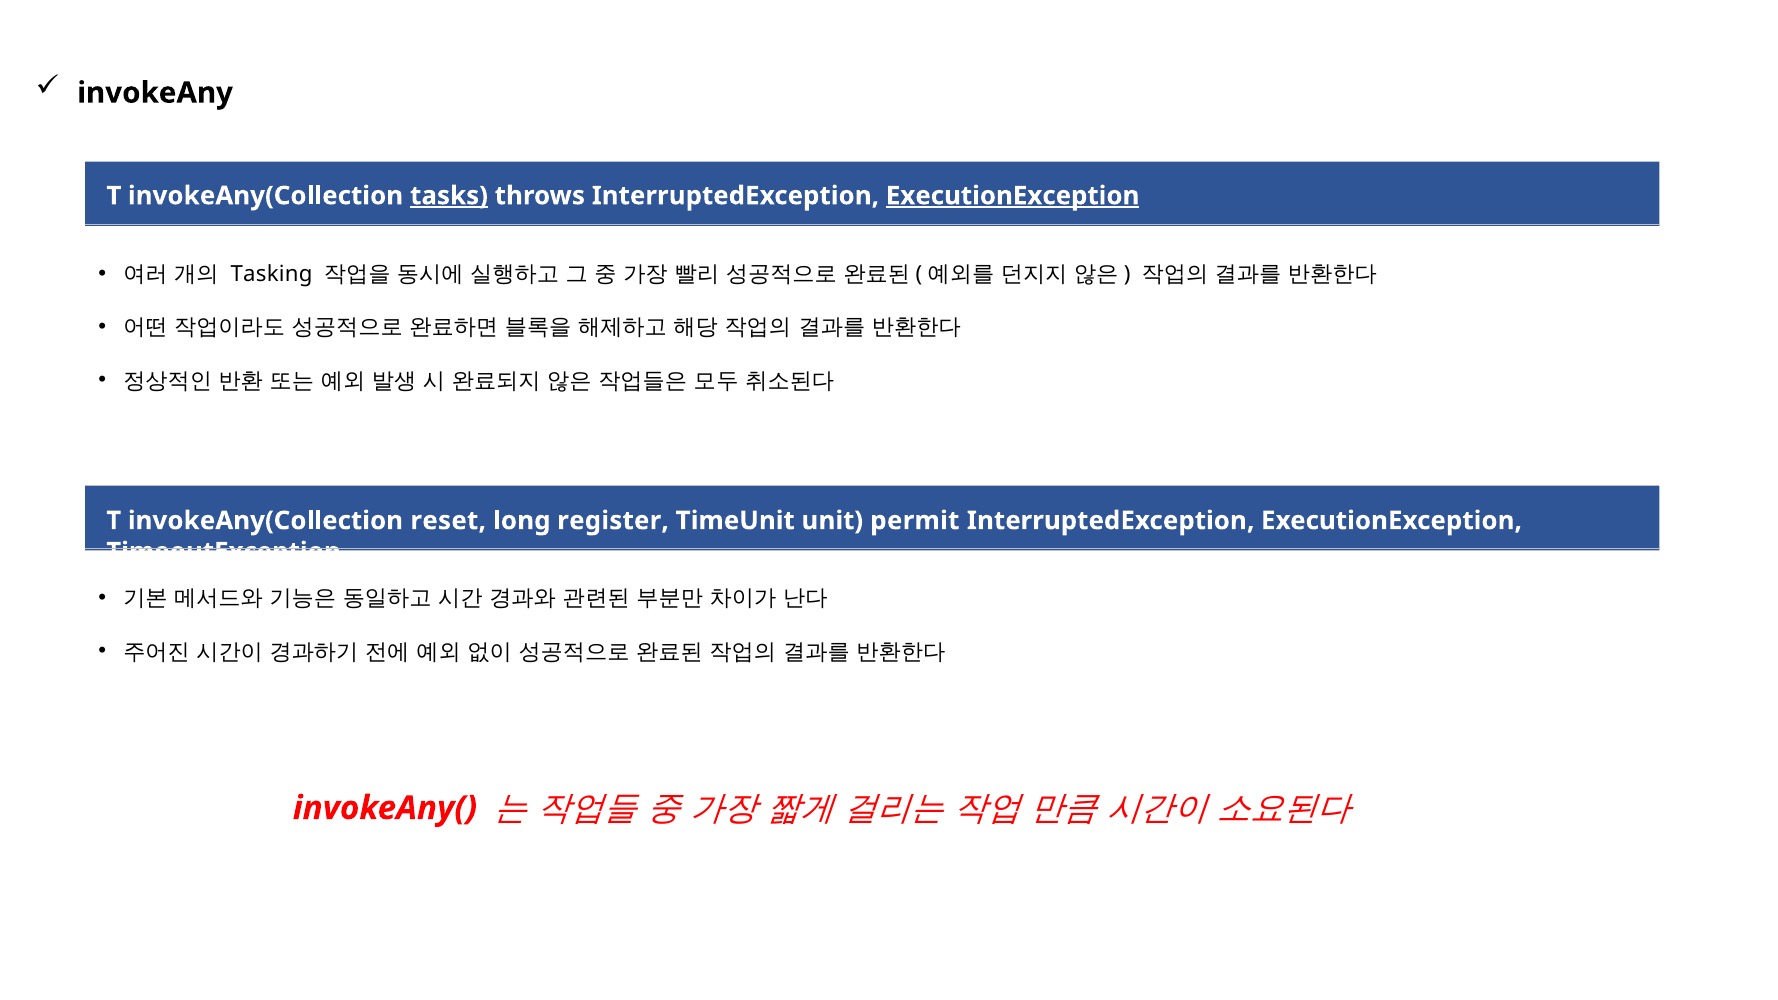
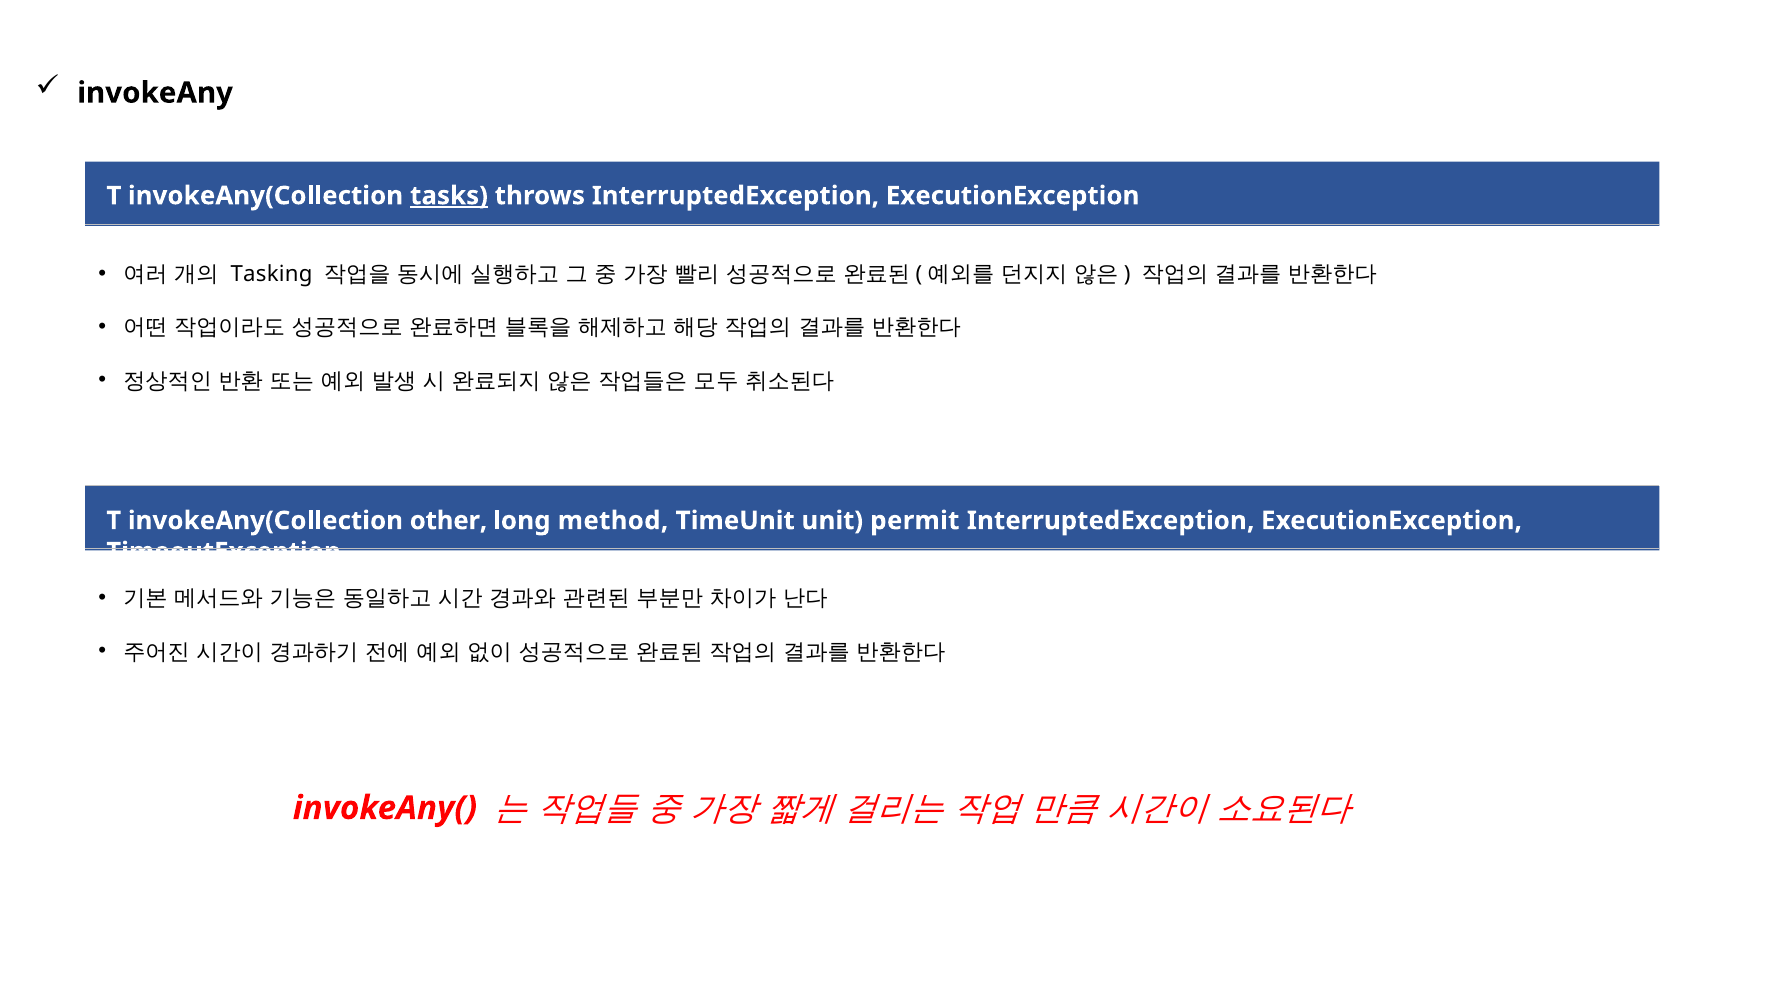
ExecutionException underline: present -> none (1013, 196)
reset: reset -> other (448, 521)
register: register -> method (613, 521)
